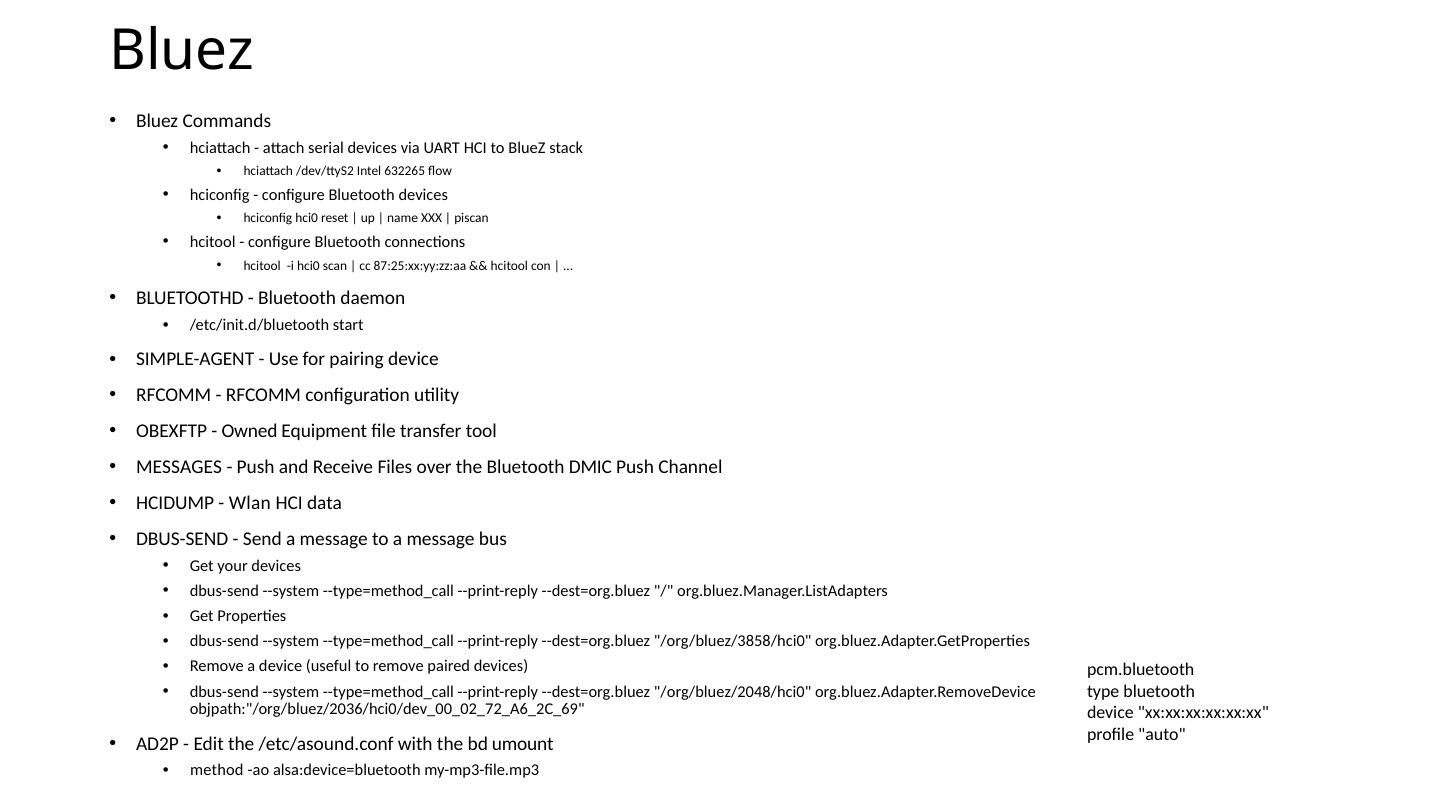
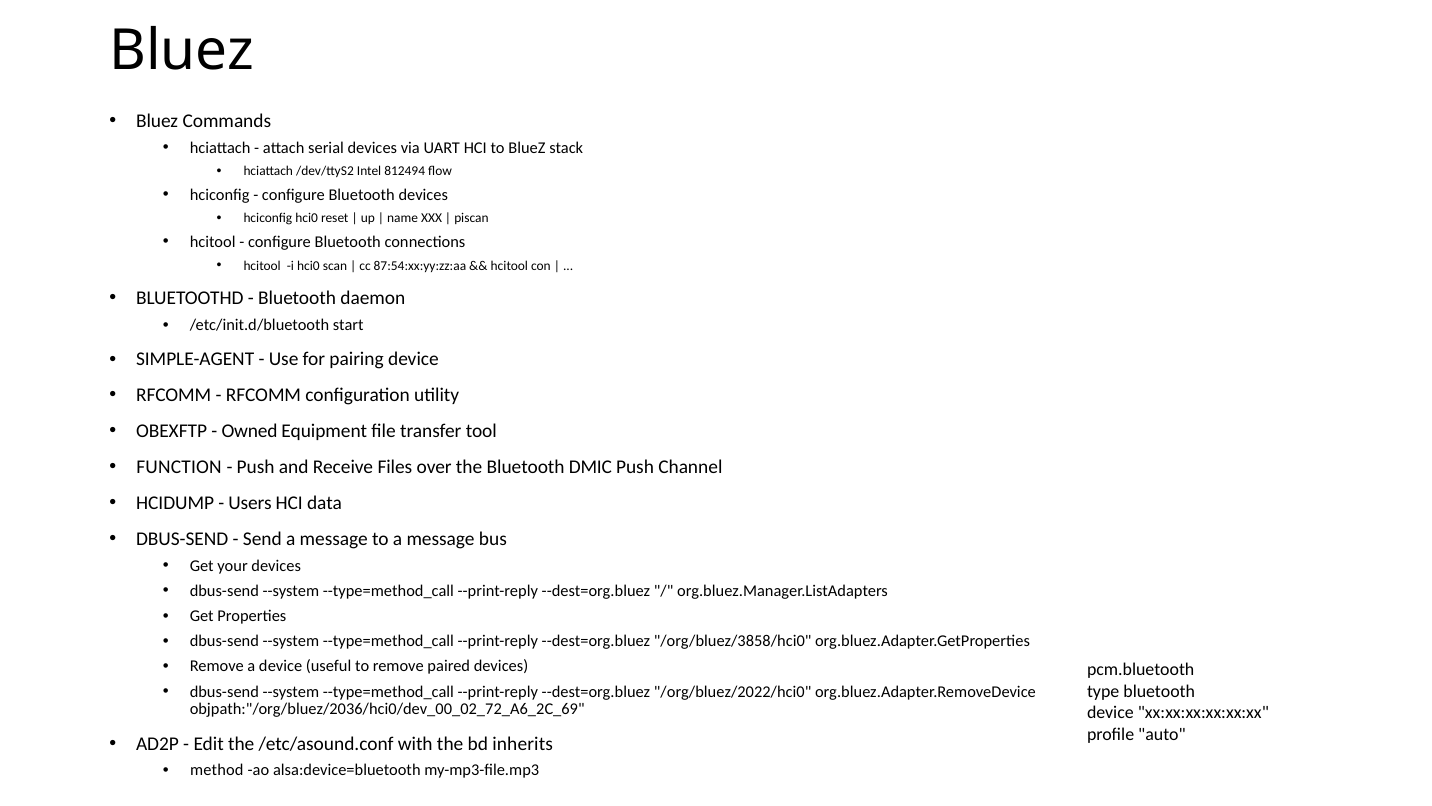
632265: 632265 -> 812494 (405, 171)
87:25:xx:yy:zz:aa: 87:25:xx:yy:zz:aa -> 87:54:xx:yy:zz:aa (420, 265)
MESSAGES: MESSAGES -> FUNCTION (179, 467)
Wlan: Wlan -> Users (250, 503)
/org/bluez/2048/hci0: /org/bluez/2048/hci0 -> /org/bluez/2022/hci0 (733, 691)
umount: umount -> inherits (523, 743)
